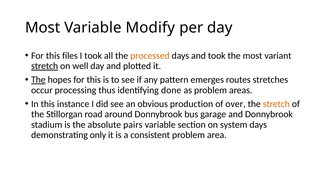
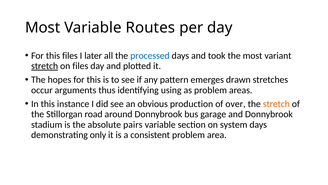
Modify: Modify -> Routes (150, 28)
I took: took -> later (93, 55)
processed colour: orange -> blue (150, 55)
on well: well -> files (80, 66)
The underline: present -> none (38, 80)
routes: routes -> drawn (238, 80)
processing: processing -> arguments (76, 90)
done: done -> using (171, 90)
